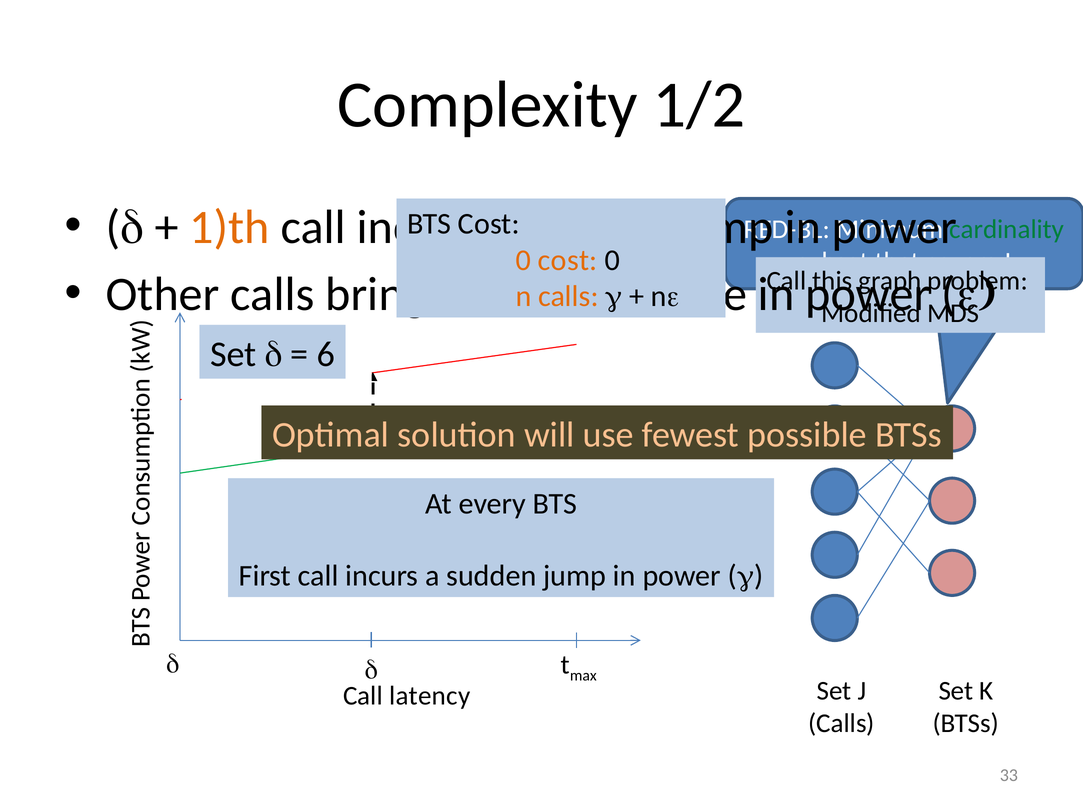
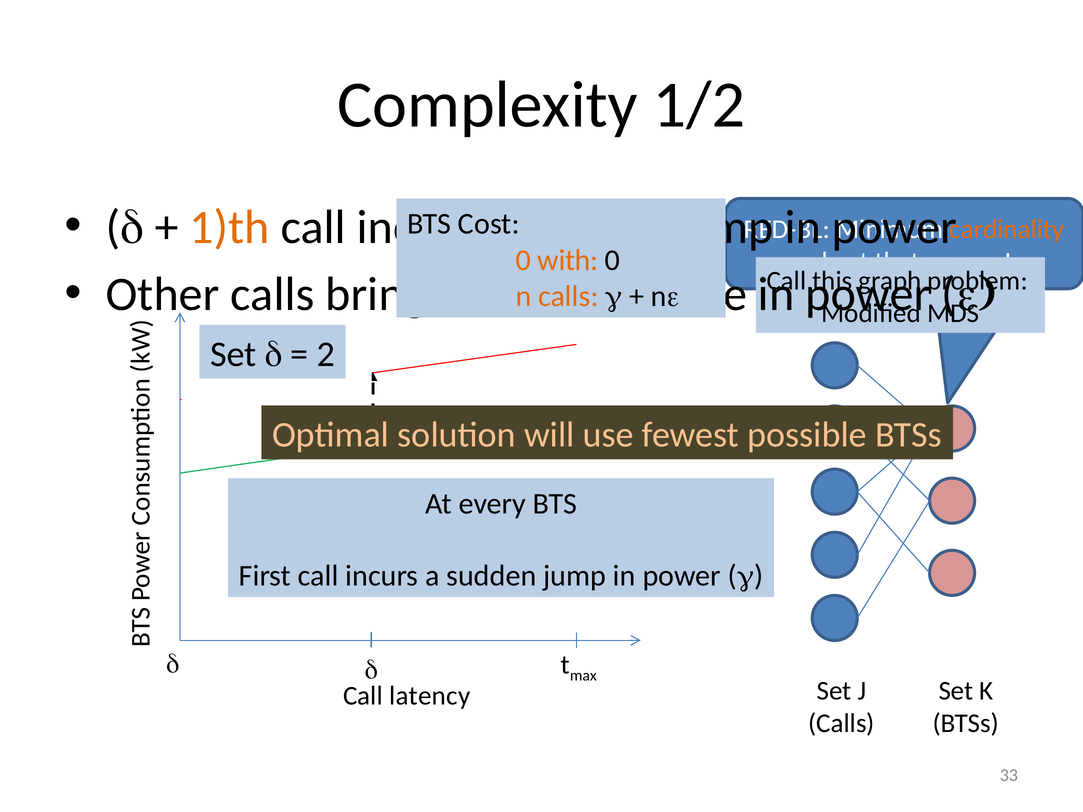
cardinality colour: green -> orange (1007, 229)
0 cost: cost -> with (568, 260)
6: 6 -> 2 (326, 354)
